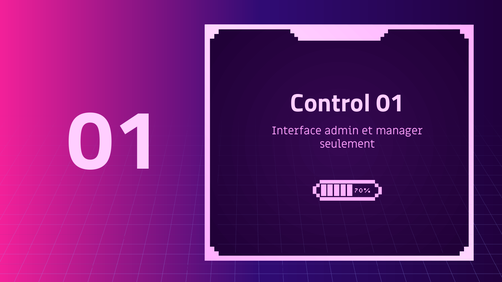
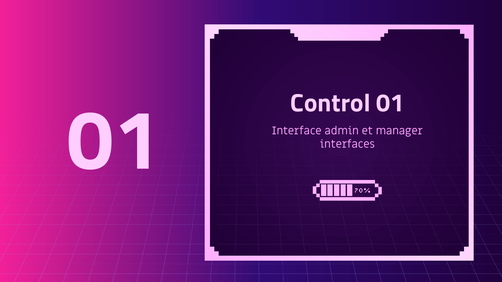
seulement: seulement -> interfaces (347, 144)
